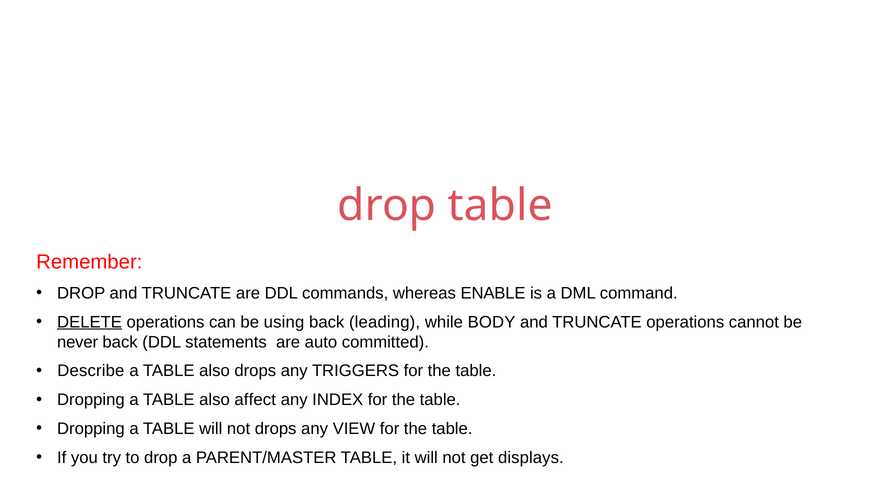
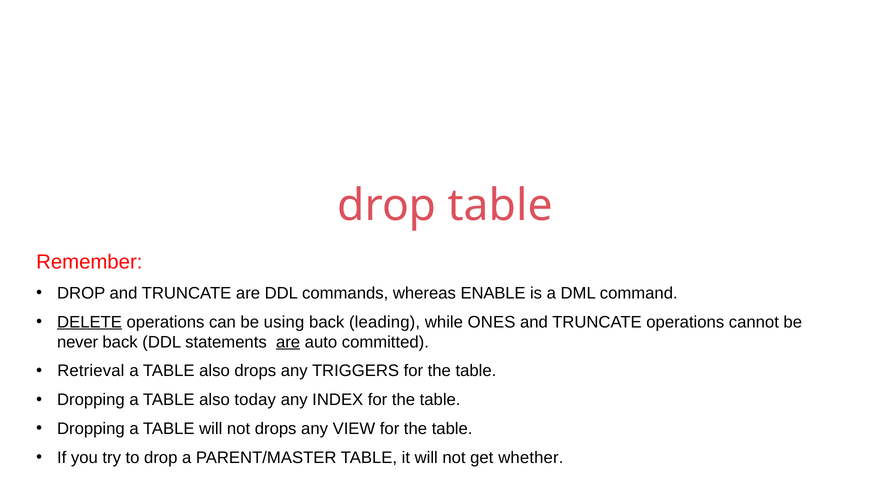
BODY: BODY -> ONES (492, 322)
are underline: none -> present (288, 342)
Describe: Describe -> Retrieval (91, 371)
affect: affect -> today (255, 400)
displays: displays -> whether (531, 457)
